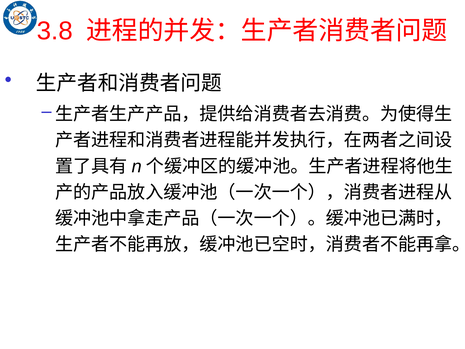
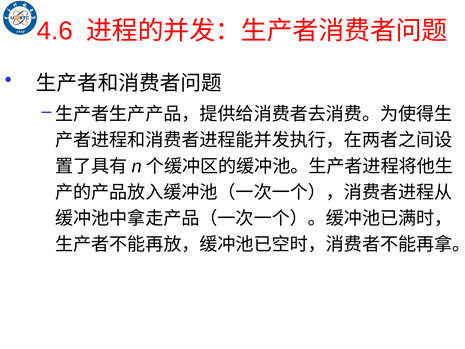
3.8: 3.8 -> 4.6 (55, 31)
